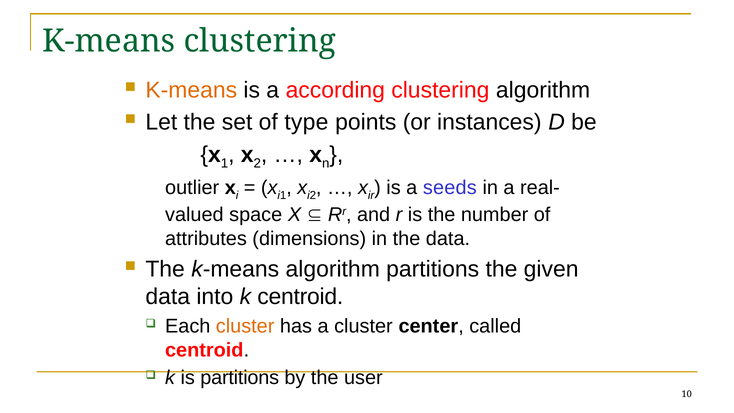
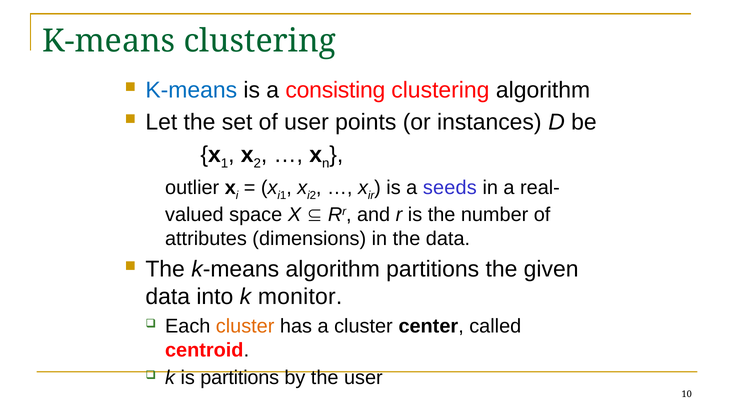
K-means colour: orange -> blue (191, 90)
according: according -> consisting (335, 90)
of type: type -> user (307, 122)
k centroid: centroid -> monitor (300, 297)
